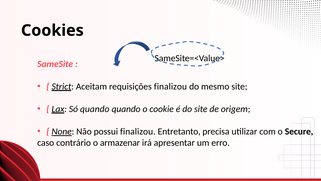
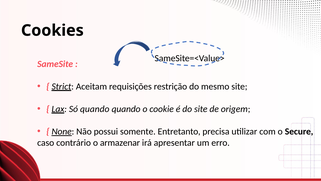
requisições finalizou: finalizou -> restrição (170, 86)
possui finalizou: finalizou -> somente (138, 131)
